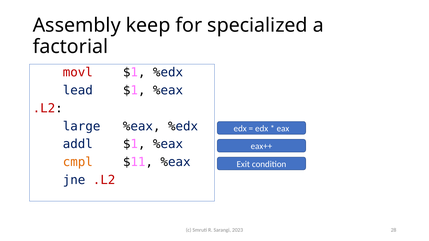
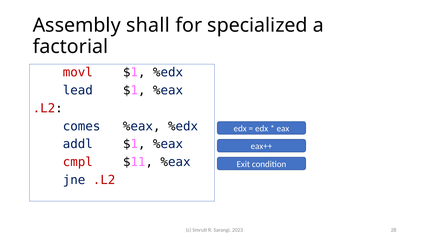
keep: keep -> shall (148, 25)
large: large -> comes (82, 126)
cmpl colour: orange -> red (78, 162)
